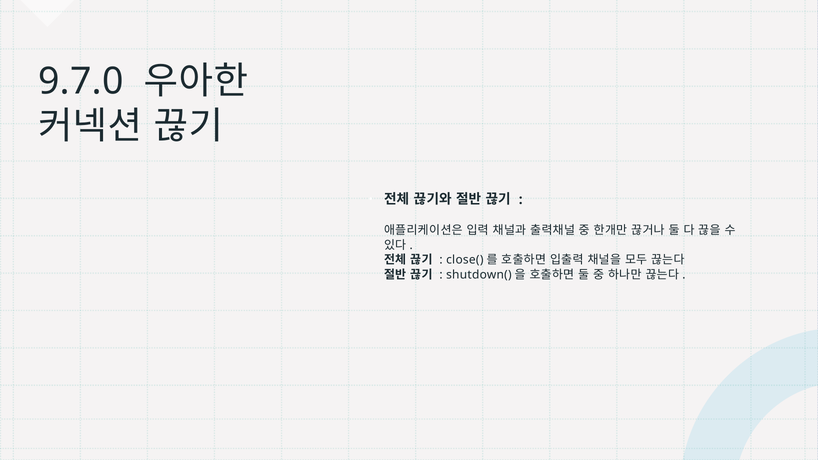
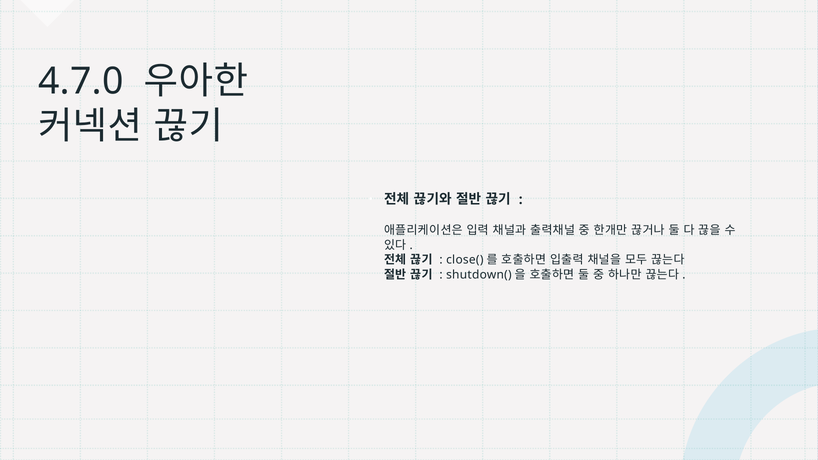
9.7.0: 9.7.0 -> 4.7.0 (81, 81)
